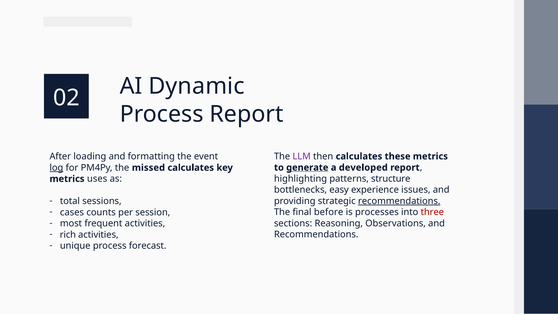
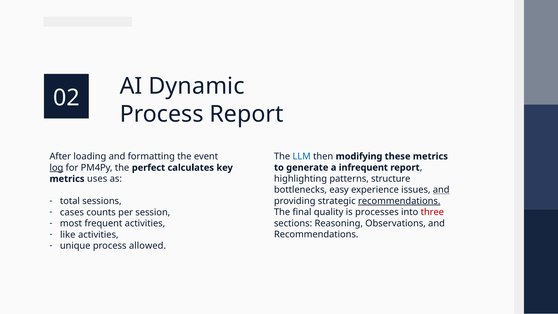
LLM colour: purple -> blue (302, 156)
then calculates: calculates -> modifying (359, 156)
missed: missed -> perfect (148, 168)
generate underline: present -> none (307, 167)
developed: developed -> infrequent (363, 167)
and underline: none -> present (441, 190)
before: before -> quality (329, 212)
rich: rich -> like (68, 235)
forecast: forecast -> allowed (148, 246)
